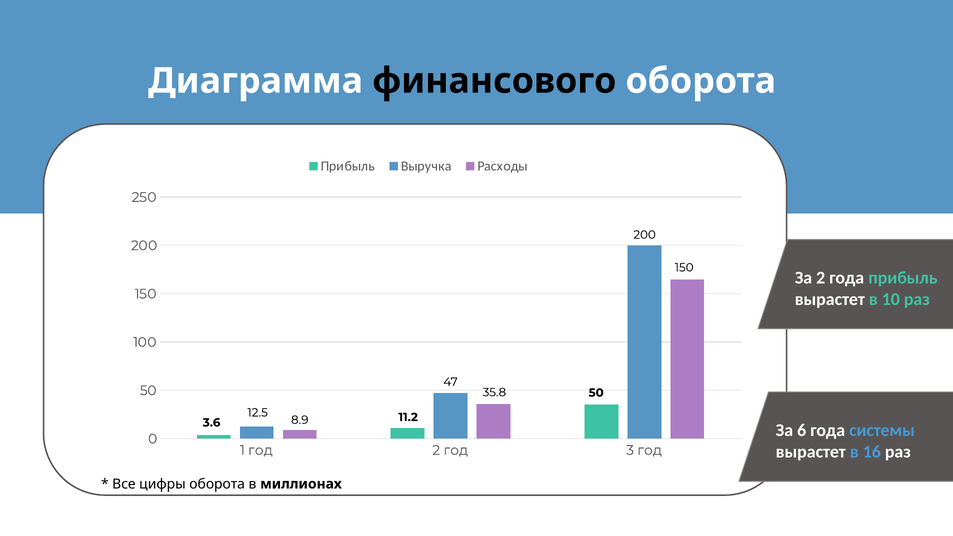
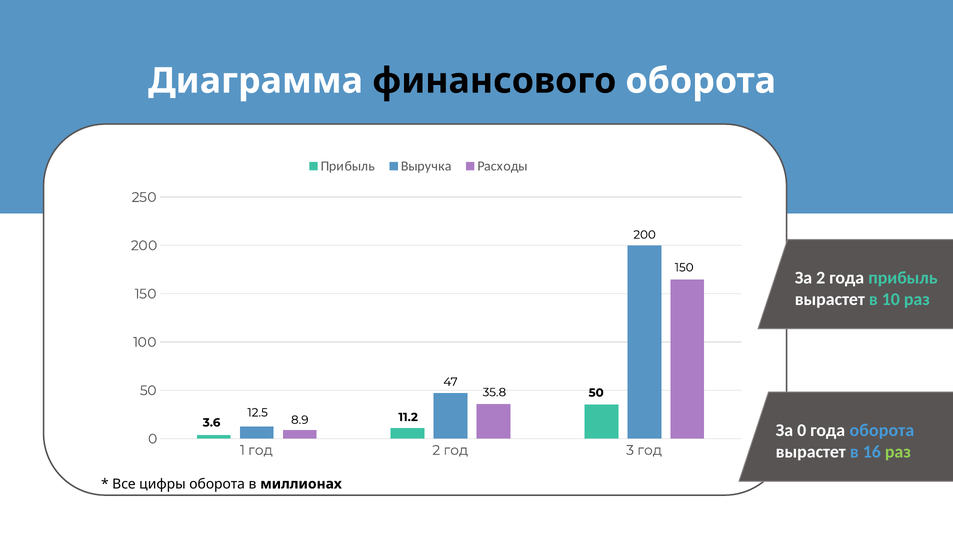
За 6: 6 -> 0 (802, 430)
года системы: системы -> оборота (882, 430)
раз colour: white -> light green (898, 452)
